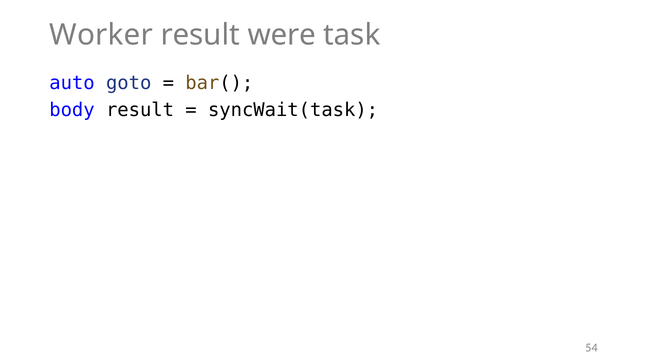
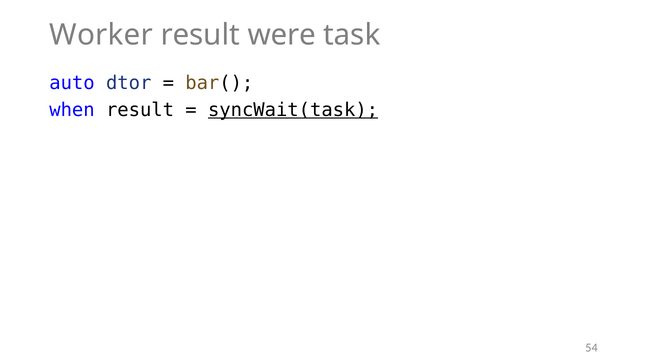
goto: goto -> dtor (129, 83)
body: body -> when (72, 110)
syncWait(task underline: none -> present (293, 110)
